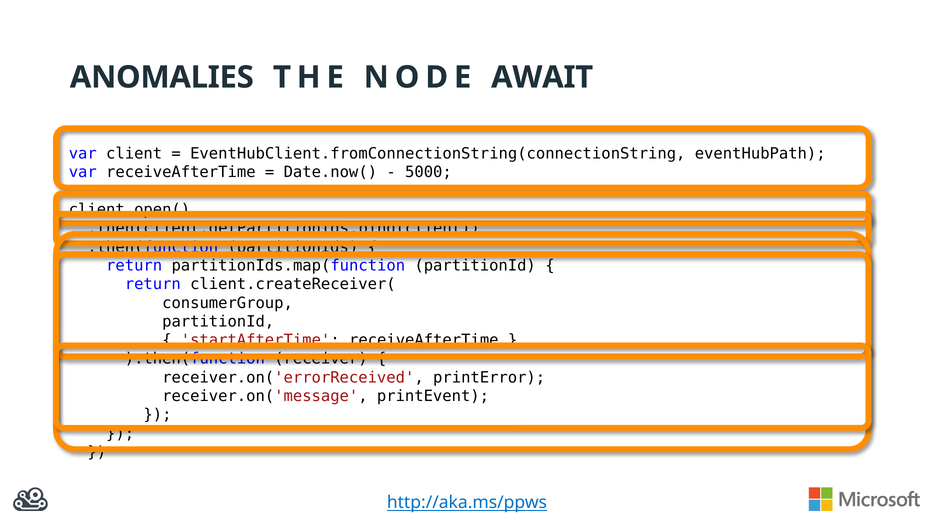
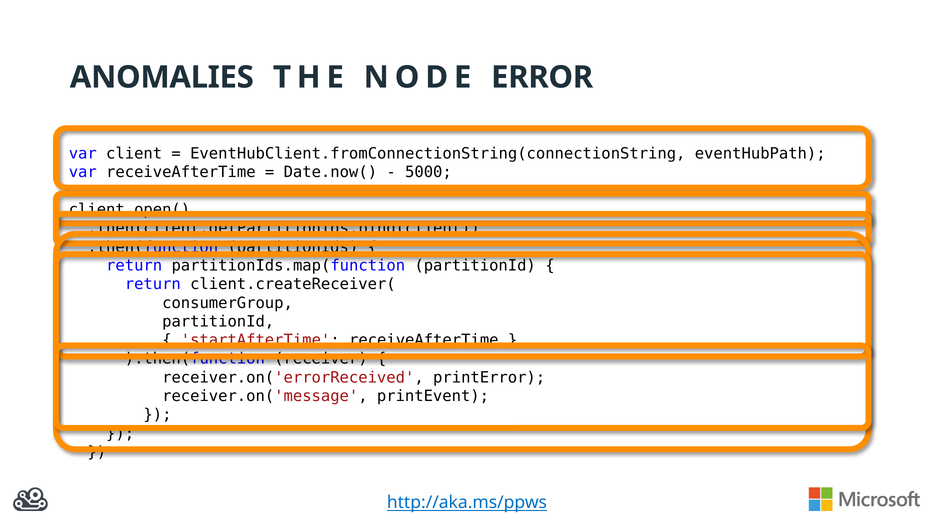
AWAIT: AWAIT -> ERROR (542, 77)
